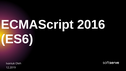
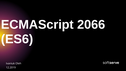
2016: 2016 -> 2066 (91, 25)
